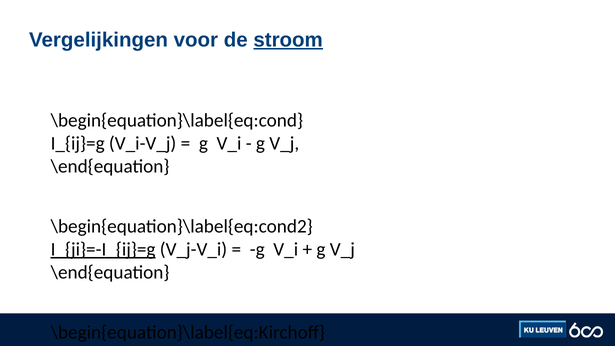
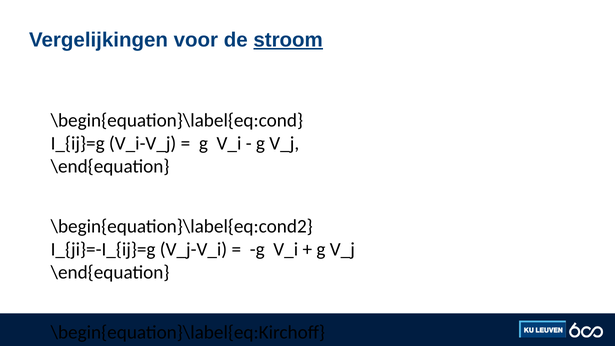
I_{ji}=-I_{ij}=g underline: present -> none (103, 249)
